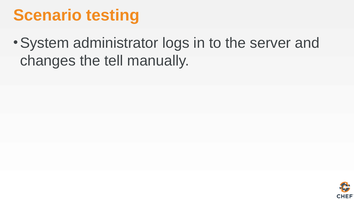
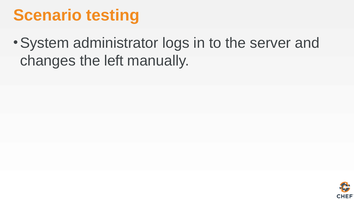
tell: tell -> left (114, 61)
